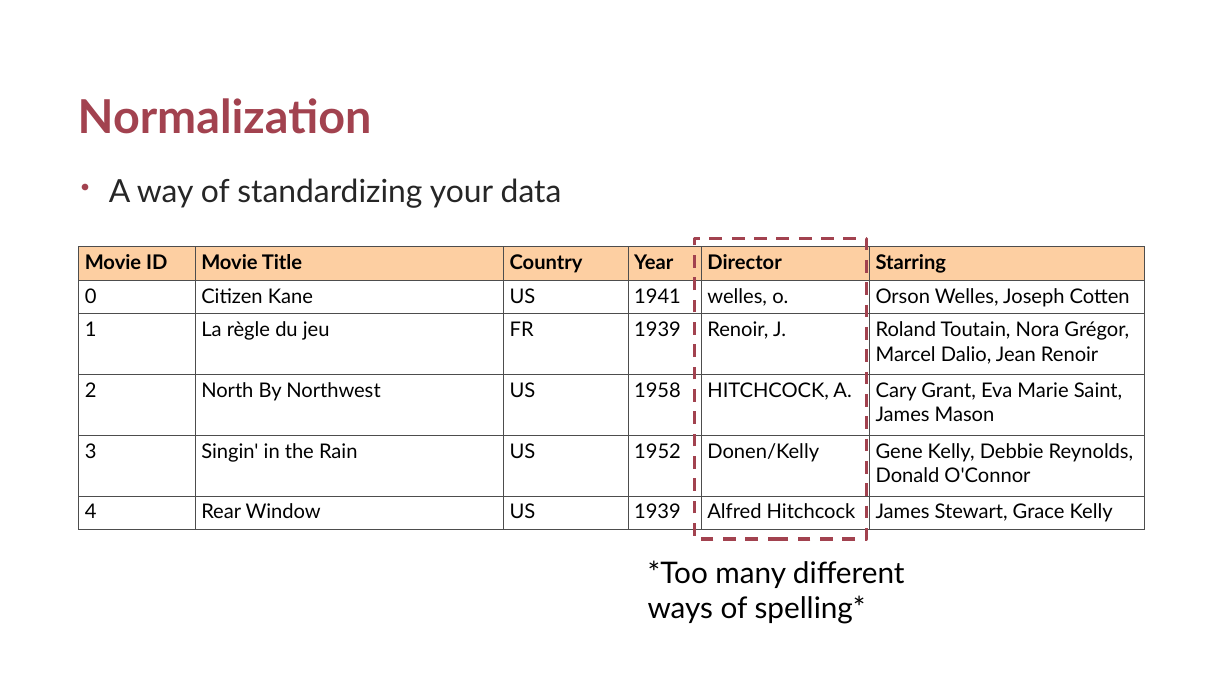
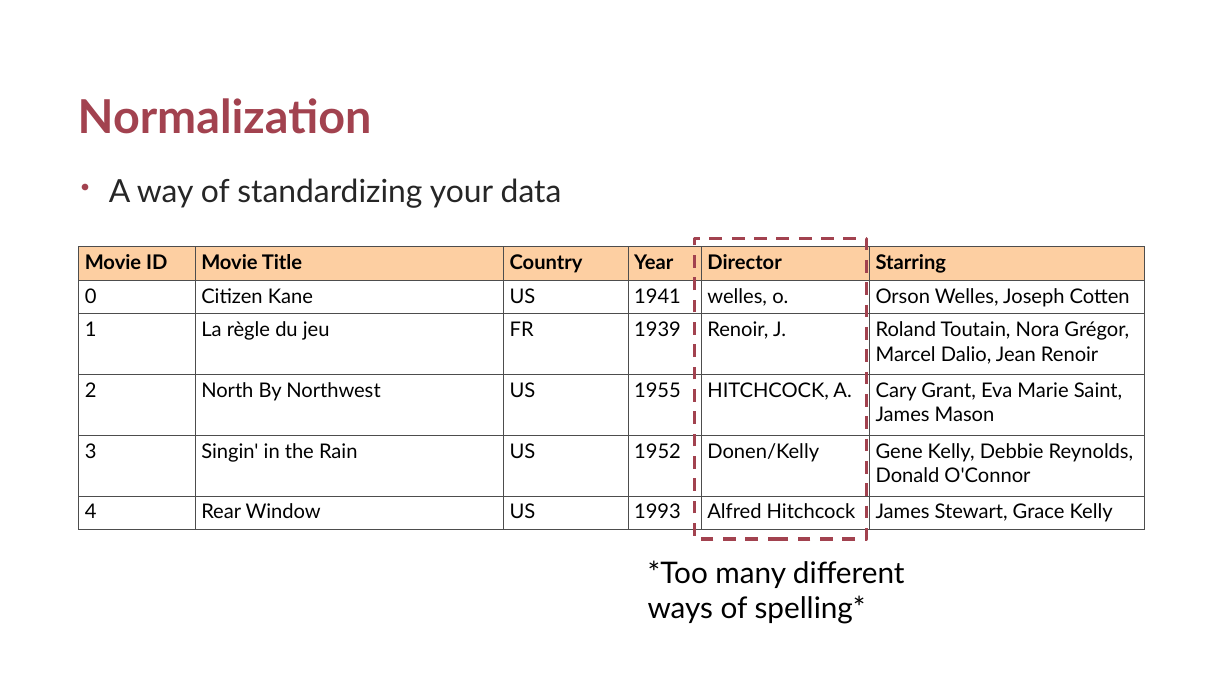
1958: 1958 -> 1955 (658, 391)
US 1939: 1939 -> 1993 (658, 512)
